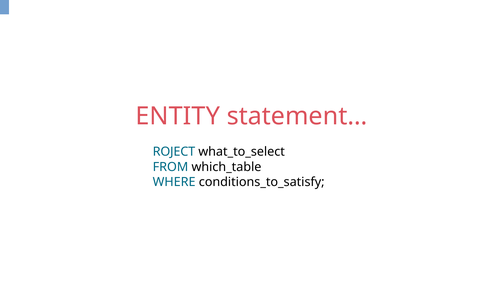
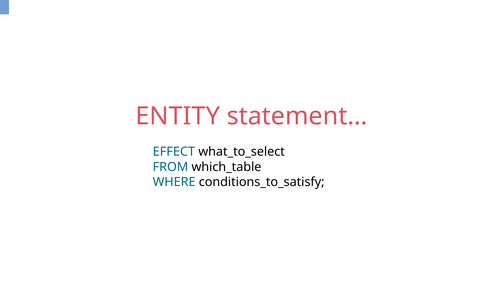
ROJECT: ROJECT -> EFFECT (174, 152)
